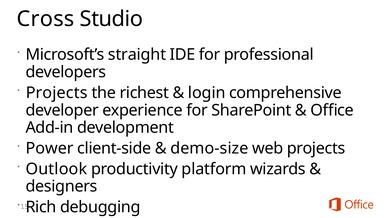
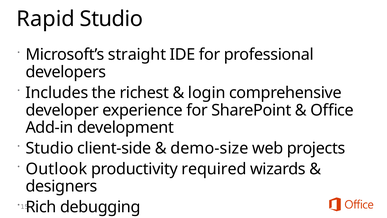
Cross: Cross -> Rapid (46, 19)
Projects: Projects -> Includes (57, 93)
Power: Power -> Studio (50, 148)
platform: platform -> required (214, 169)
